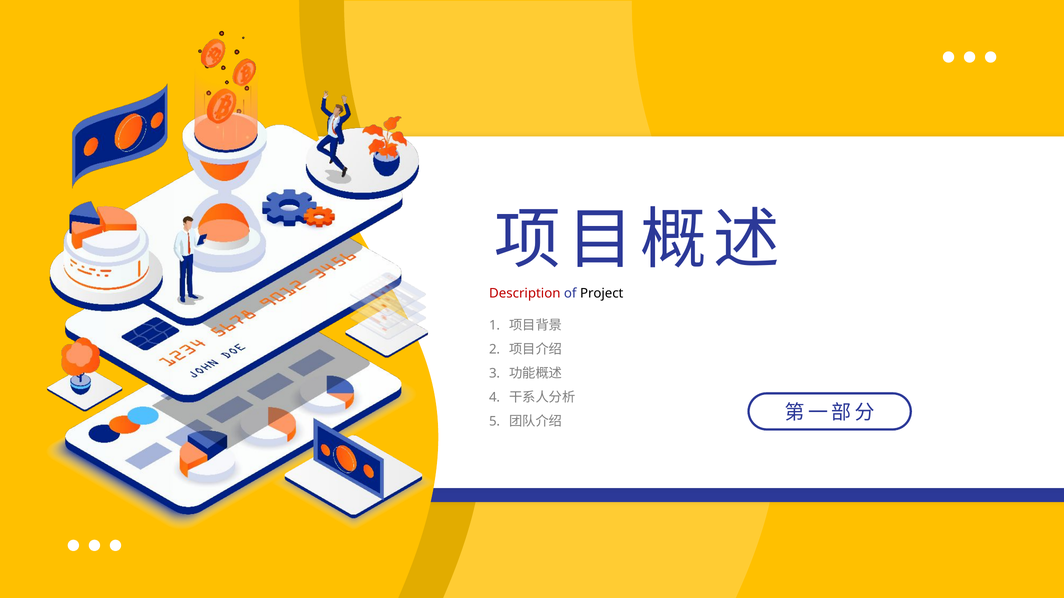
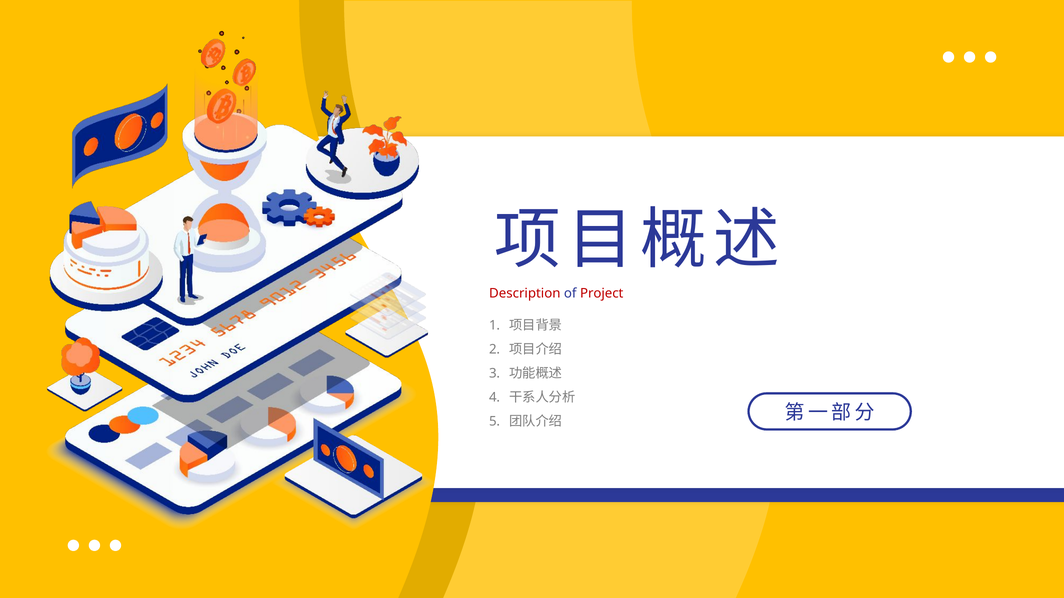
Project colour: black -> red (602, 294)
